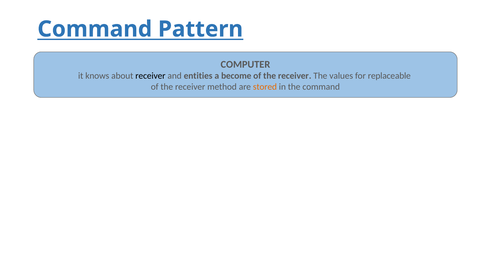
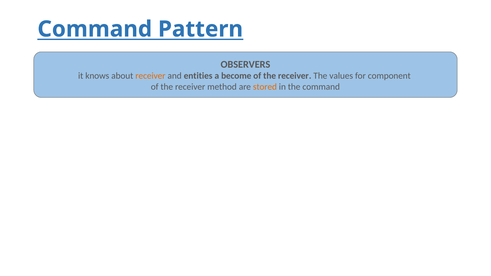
COMPUTER: COMPUTER -> OBSERVERS (245, 64)
receiver colour: black -> orange (150, 76)
replaceable: replaceable -> component (389, 76)
